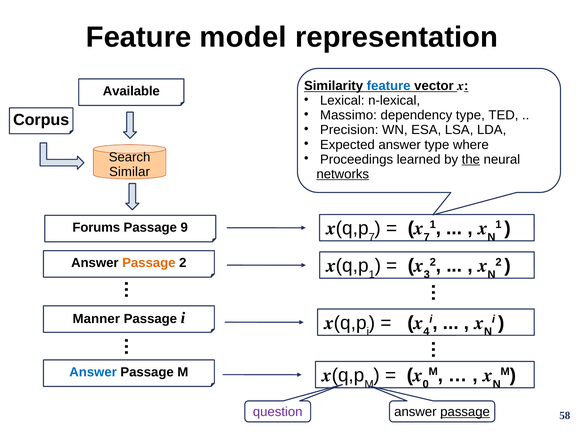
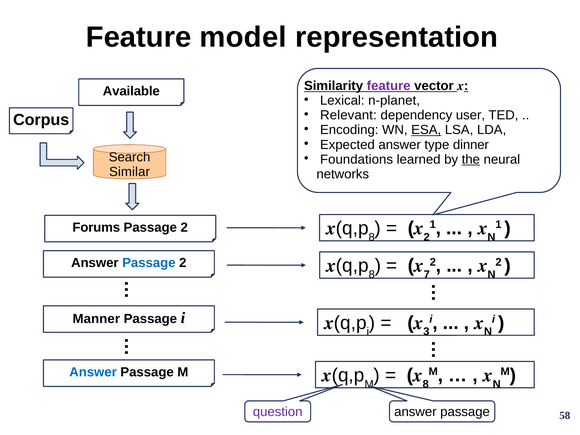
feature colour: blue -> purple (389, 86)
n-lexical: n-lexical -> n-planet (394, 101)
Massimo: Massimo -> Relevant (348, 115)
dependency type: type -> user (470, 115)
Precision: Precision -> Encoding (349, 130)
ESA underline: none -> present (426, 130)
where: where -> dinner (471, 145)
Proceedings: Proceedings -> Foundations (357, 159)
networks underline: present -> none (343, 174)
9: 9 -> 2 (184, 227)
7: 7 -> 8 (372, 237)
x 7: 7 -> 2 (427, 237)
Passage colour: orange -> blue (149, 263)
1: 1 -> 8 (372, 275)
3: 3 -> 7 (427, 275)
4: 4 -> 3 (426, 332)
x 0: 0 -> 8 (426, 384)
passage underline: present -> none (465, 412)
